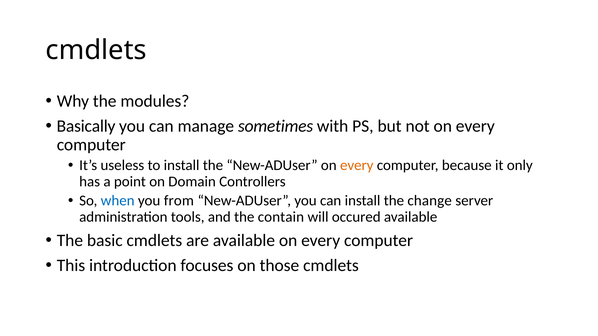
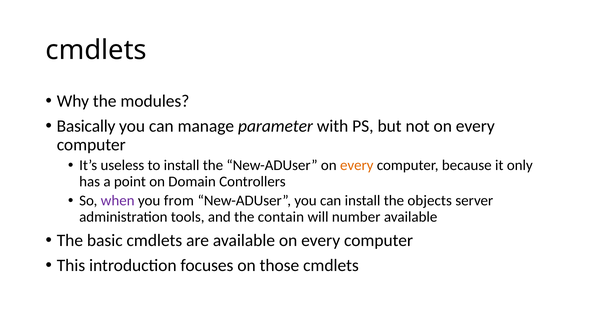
sometimes: sometimes -> parameter (276, 126)
when colour: blue -> purple (118, 201)
change: change -> objects (430, 201)
occured: occured -> number (356, 217)
